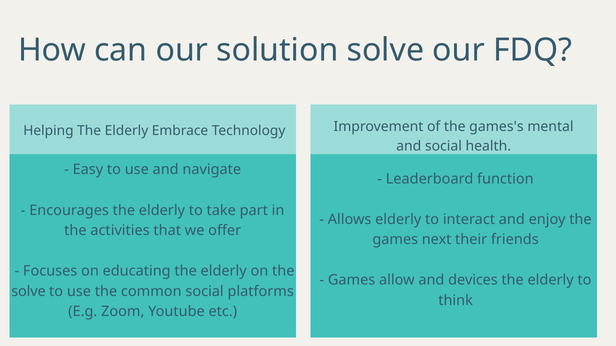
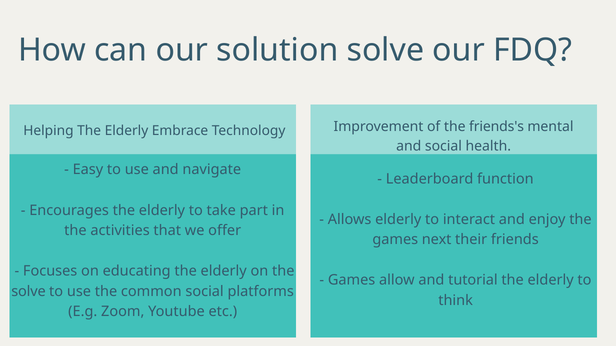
games's: games's -> friends's (497, 127)
devices: devices -> tutorial (473, 281)
